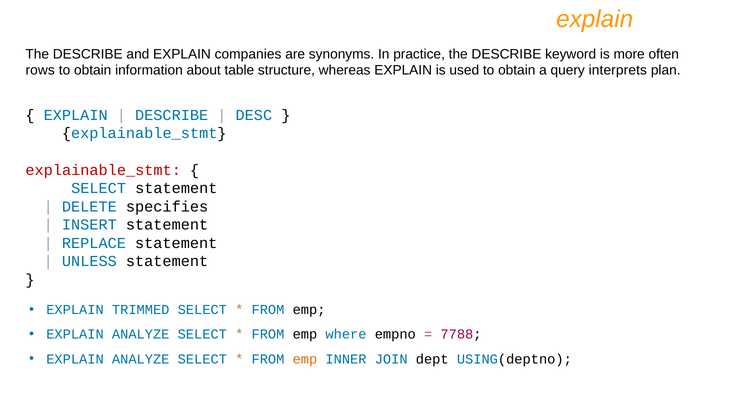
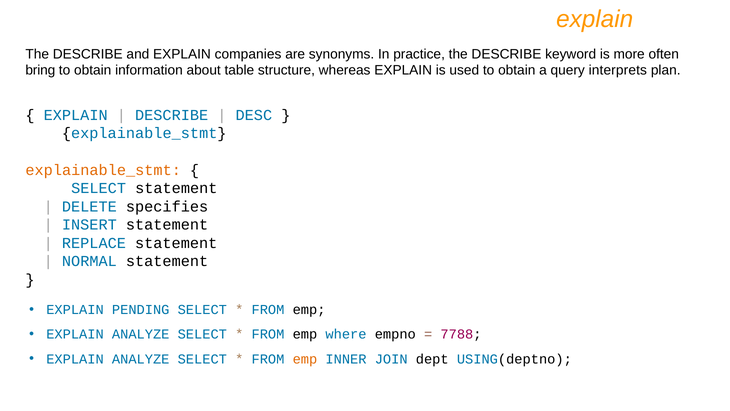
rows: rows -> bring (40, 70)
explainable_stmt colour: red -> orange (103, 170)
UNLESS: UNLESS -> NORMAL (89, 261)
TRIMMED: TRIMMED -> PENDING (141, 309)
